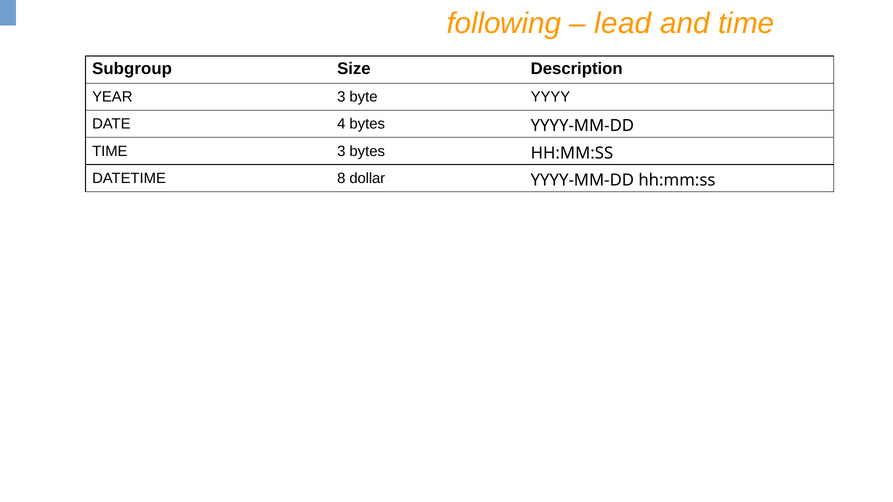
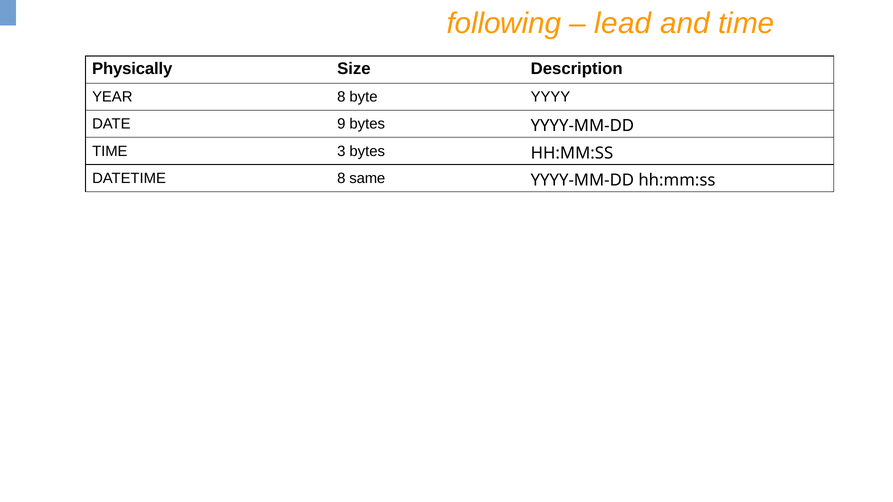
Subgroup: Subgroup -> Physically (132, 69)
YEAR 3: 3 -> 8 (341, 97)
4: 4 -> 9 (341, 124)
dollar: dollar -> same (367, 178)
